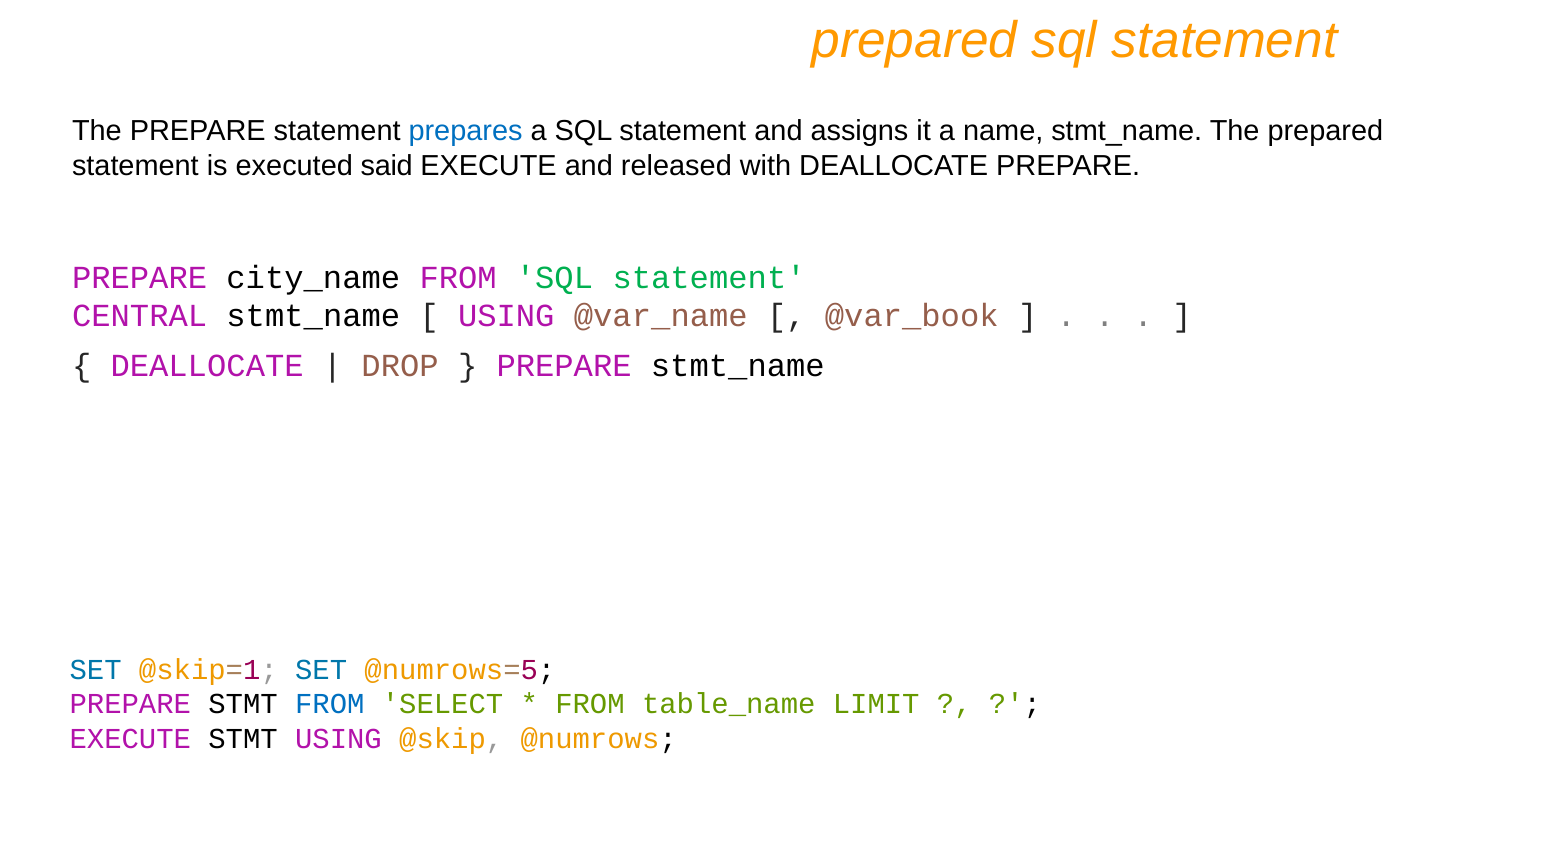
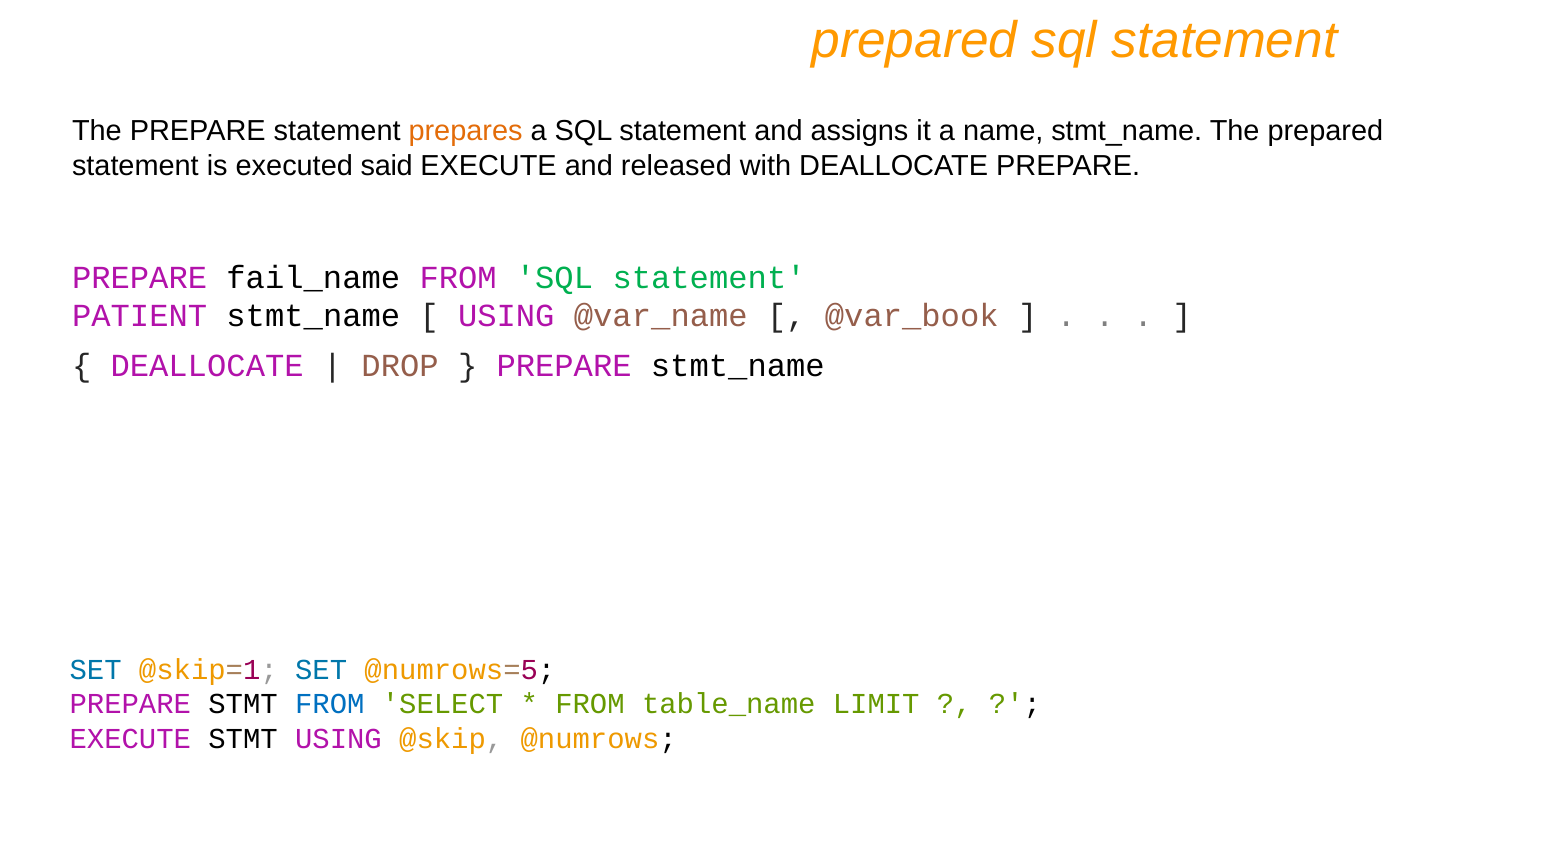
prepares colour: blue -> orange (466, 131)
city_name: city_name -> fail_name (313, 278)
CENTRAL: CENTRAL -> PATIENT (140, 316)
